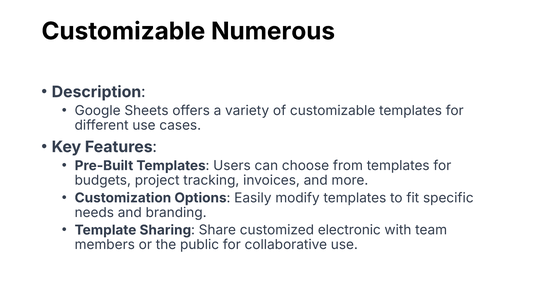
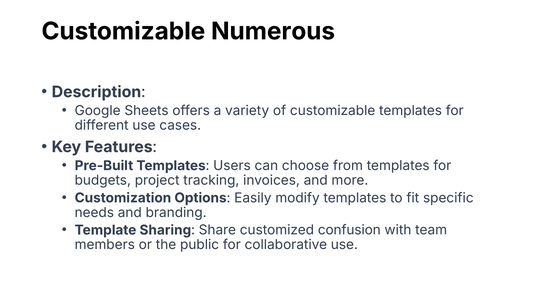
electronic: electronic -> confusion (349, 230)
